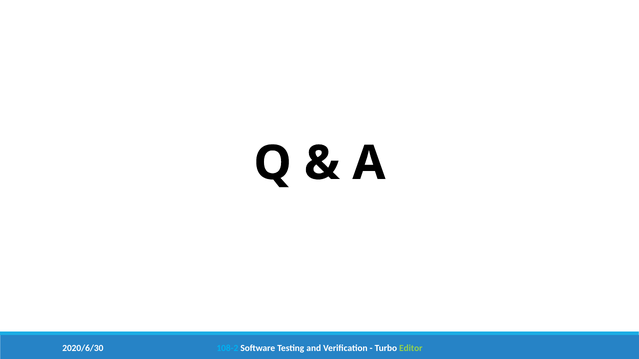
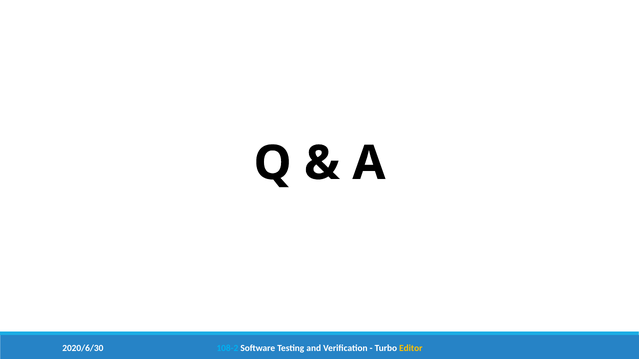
Editor colour: light green -> yellow (411, 349)
